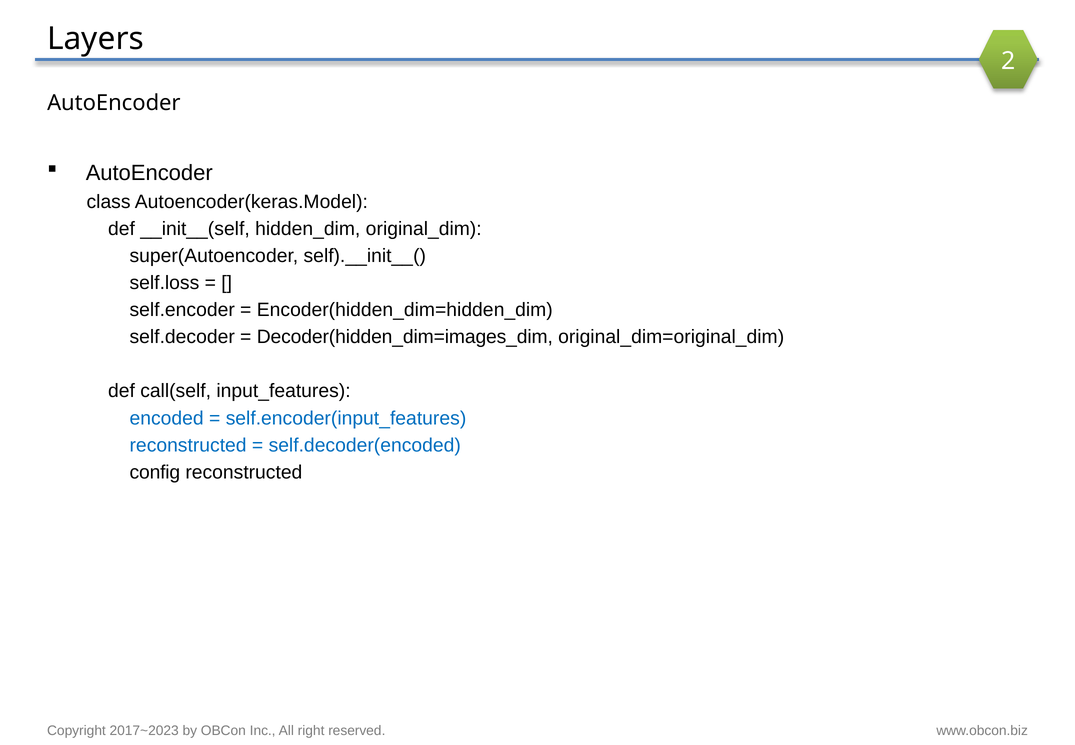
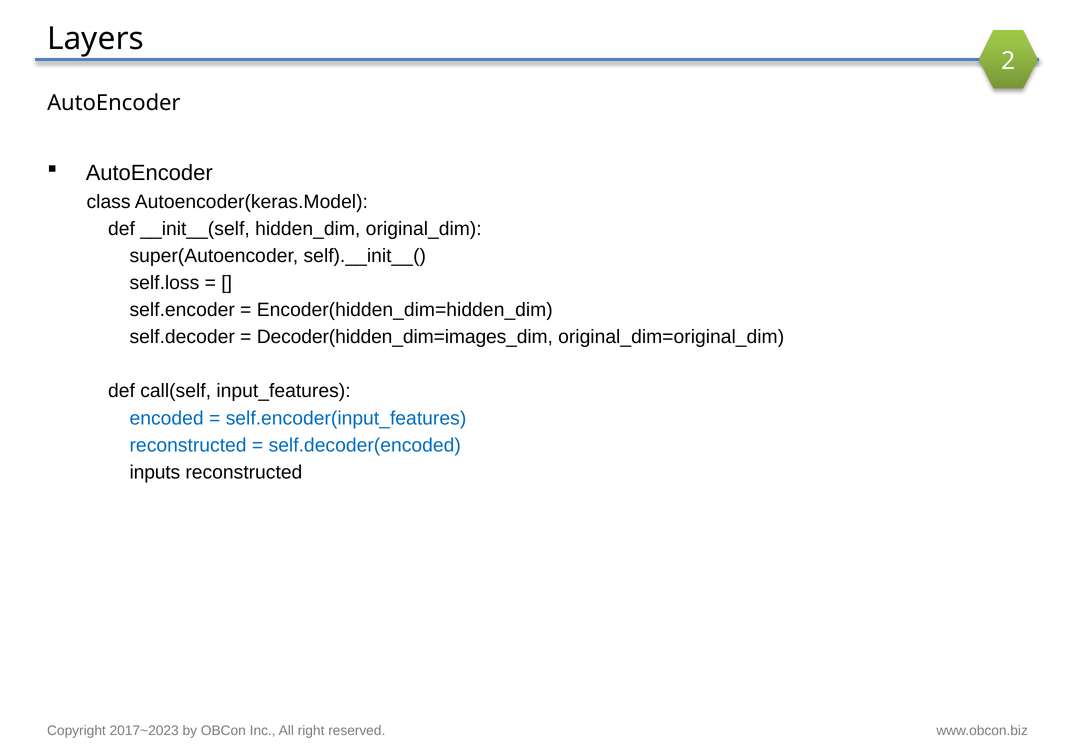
config: config -> inputs (155, 472)
